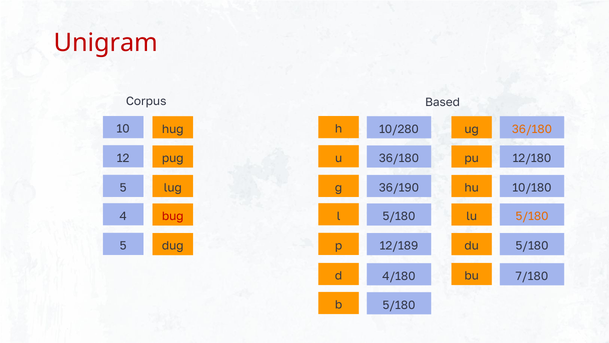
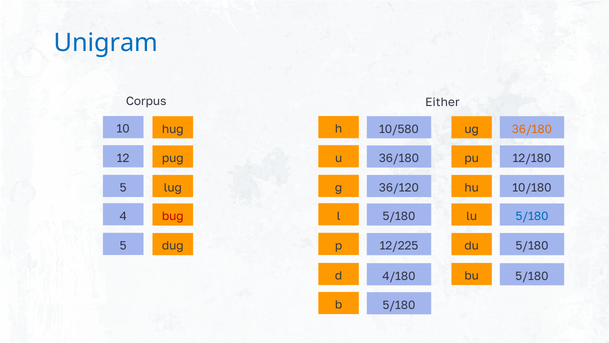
Unigram colour: red -> blue (106, 43)
Based: Based -> Either (442, 102)
10/280: 10/280 -> 10/580 (399, 129)
36/190: 36/190 -> 36/120 (399, 188)
5/180 colour: orange -> blue (532, 216)
12/189: 12/189 -> 12/225 (399, 246)
7/180: 7/180 -> 5/180 (532, 276)
